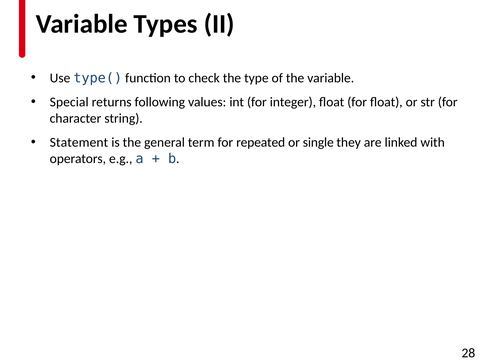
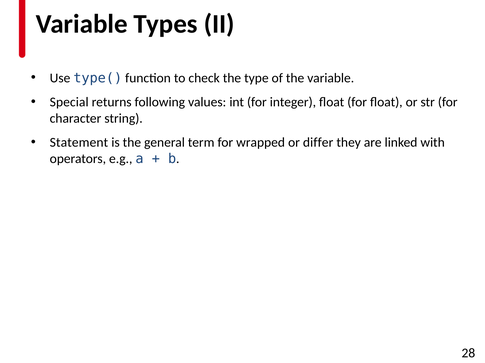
repeated: repeated -> wrapped (261, 143)
single: single -> differ (318, 143)
